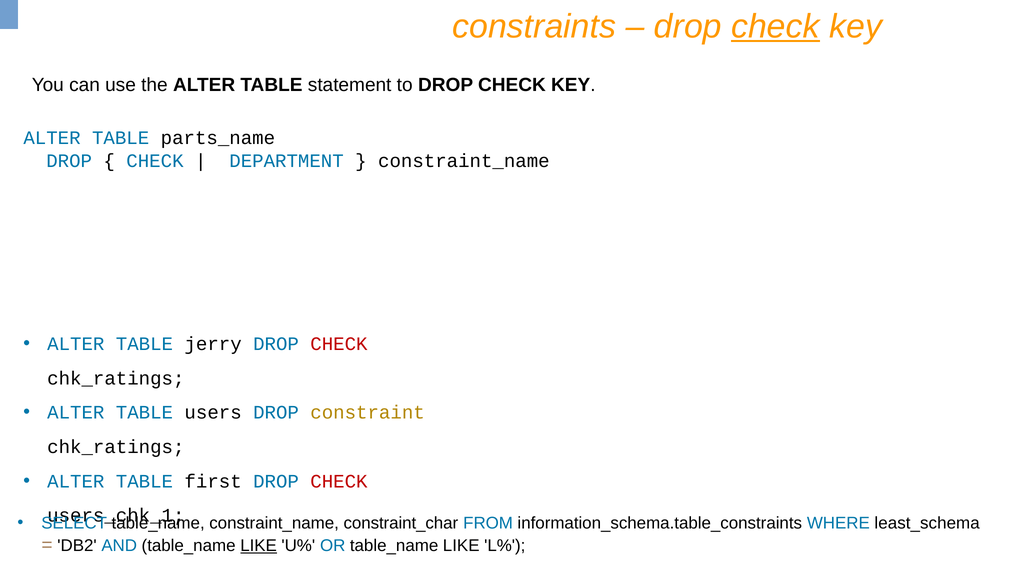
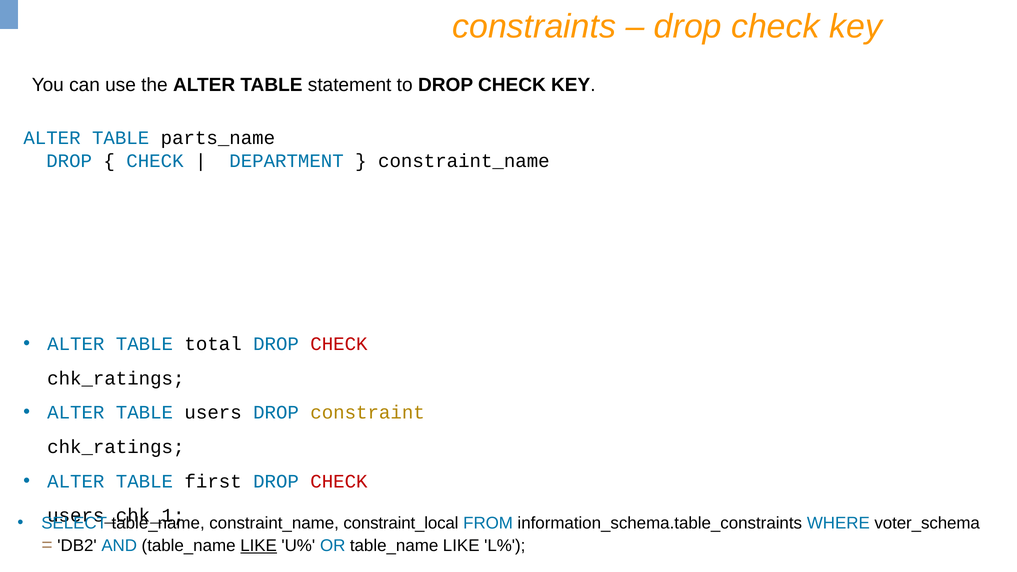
check underline: present -> none (775, 26)
jerry: jerry -> total (213, 344)
constraint_char: constraint_char -> constraint_local (401, 523)
least_schema: least_schema -> voter_schema (927, 523)
